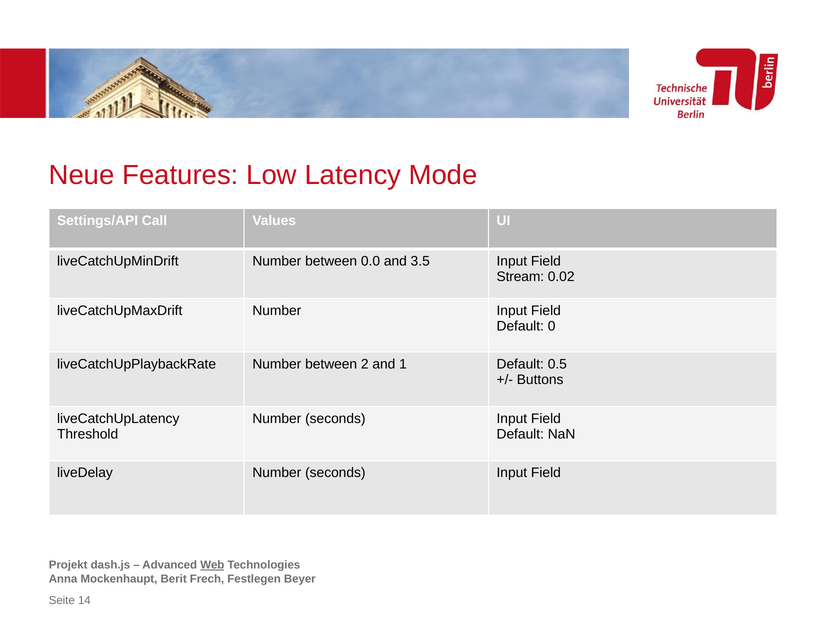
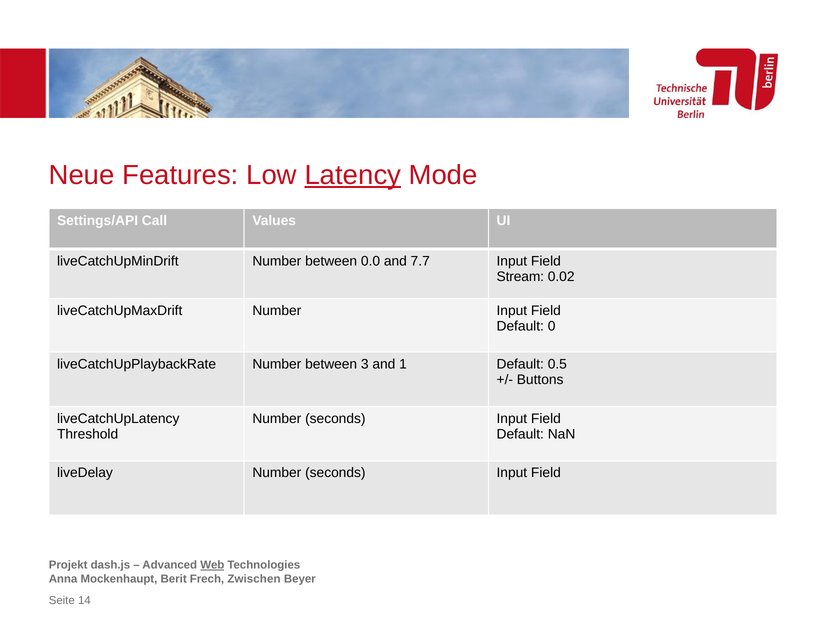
Latency underline: none -> present (353, 175)
3.5: 3.5 -> 7.7 (420, 261)
2: 2 -> 3 (365, 364)
Festlegen: Festlegen -> Zwischen (254, 579)
